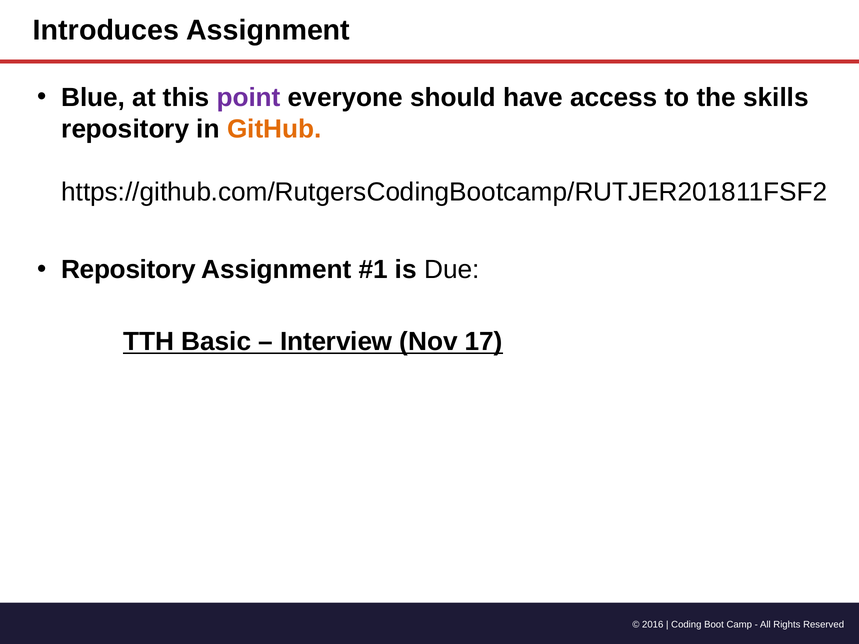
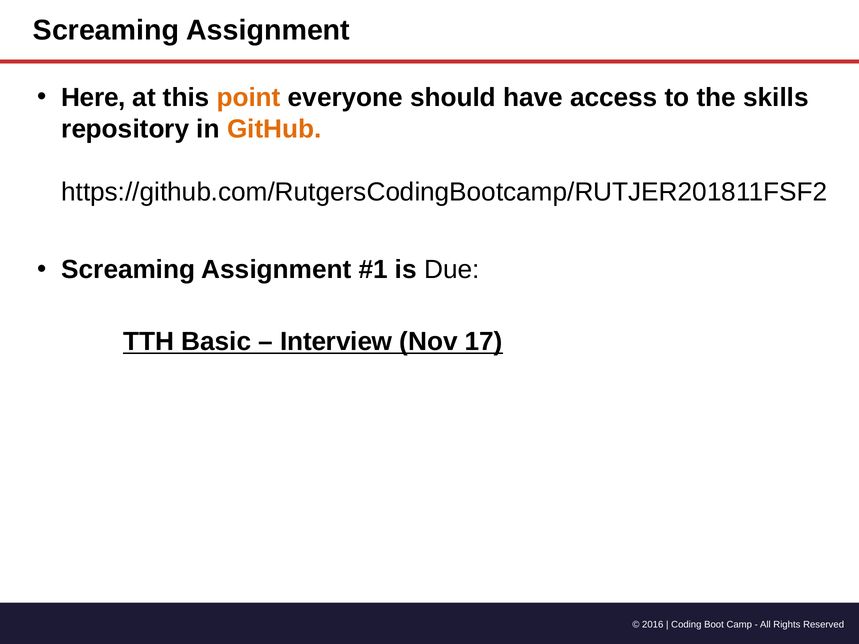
Introduces: Introduces -> Screaming (106, 31)
Blue: Blue -> Here (93, 98)
point colour: purple -> orange (249, 98)
Repository: Repository -> Screaming (128, 270)
